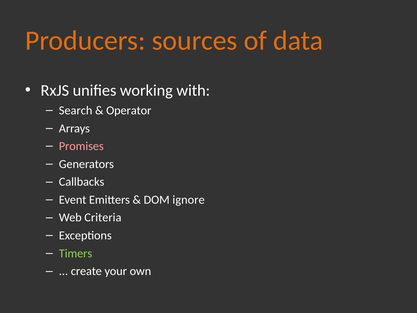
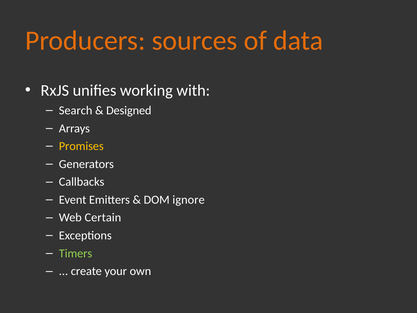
Operator: Operator -> Designed (129, 110)
Promises colour: pink -> yellow (81, 146)
Criteria: Criteria -> Certain (103, 217)
